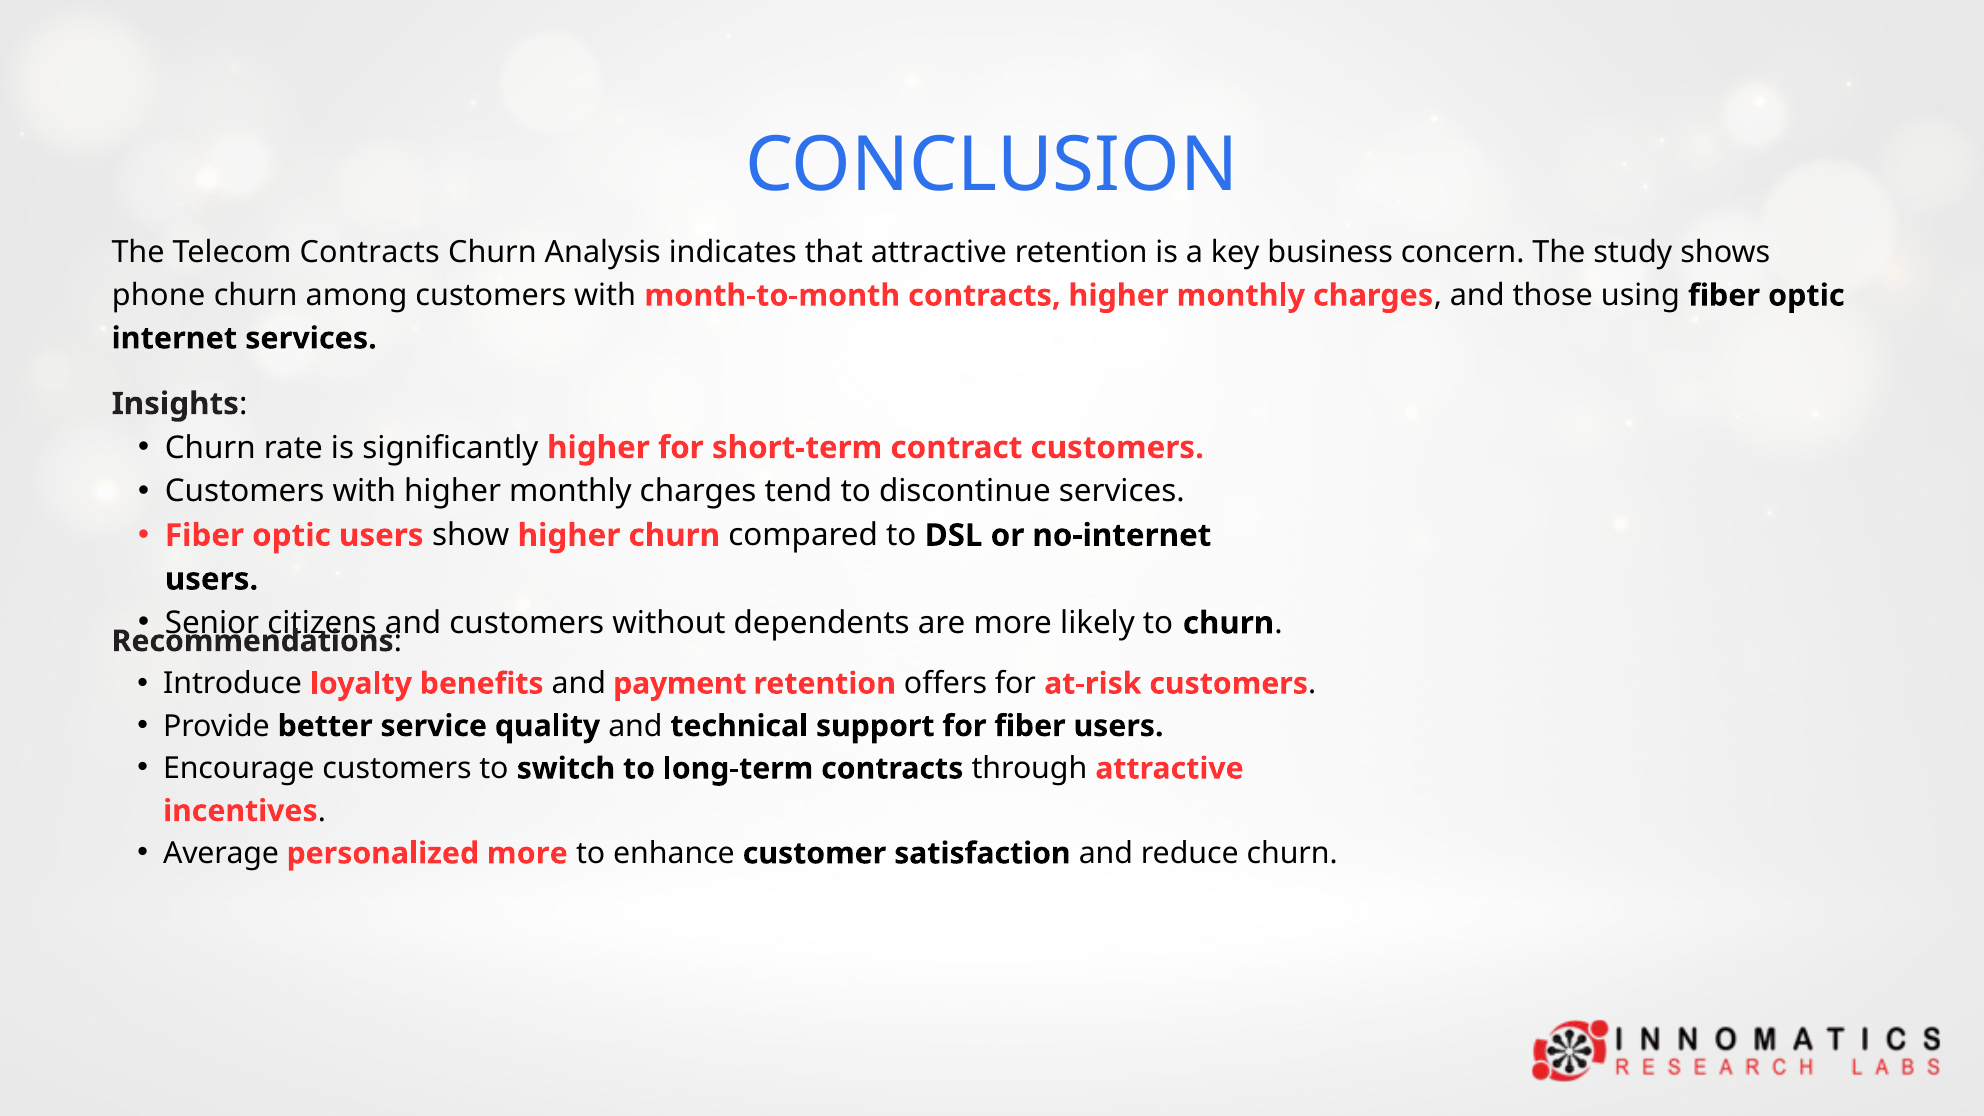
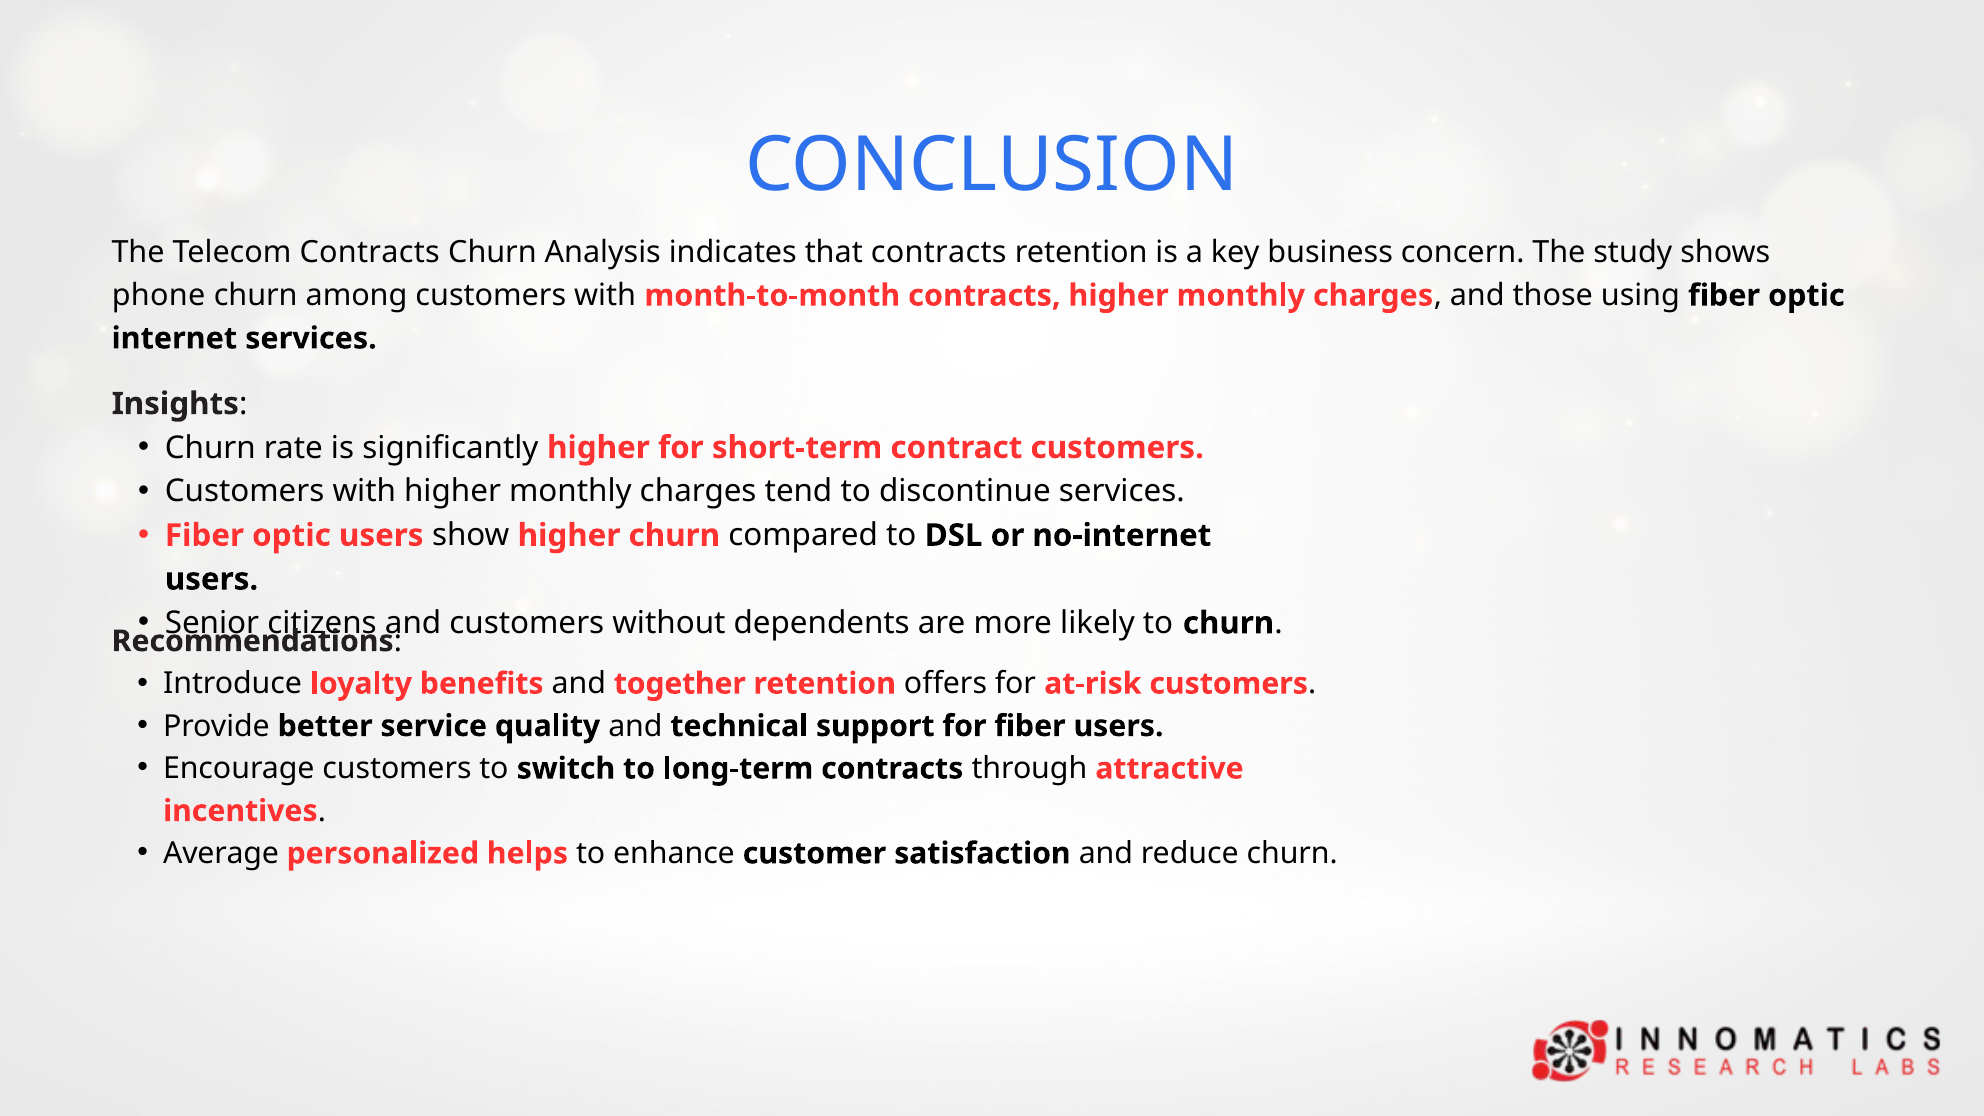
that attractive: attractive -> contracts (939, 253)
payment: payment -> together (680, 684)
personalized more: more -> helps (527, 853)
